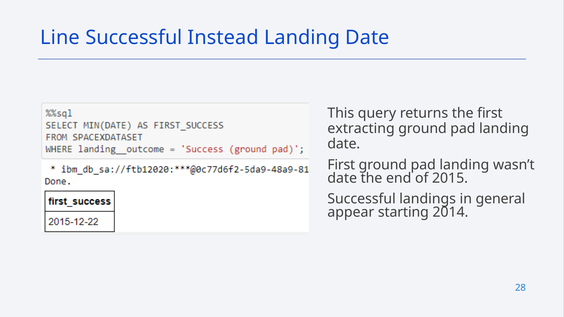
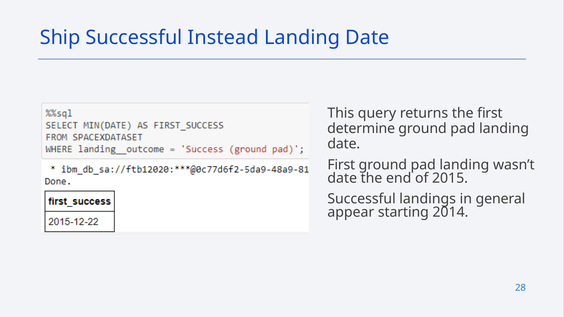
Line: Line -> Ship (60, 38)
extracting: extracting -> determine (361, 129)
